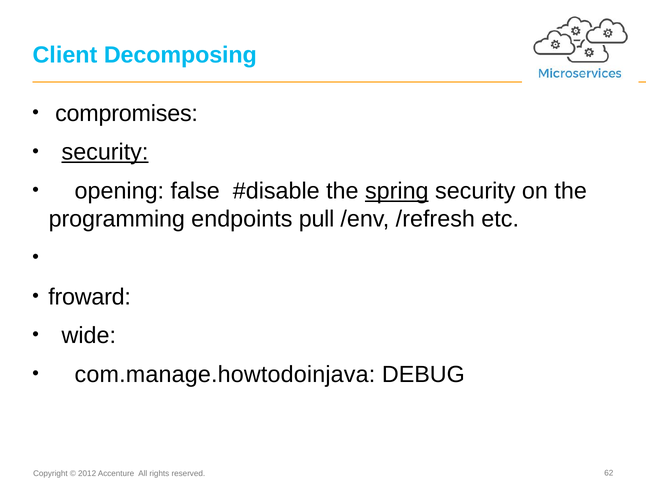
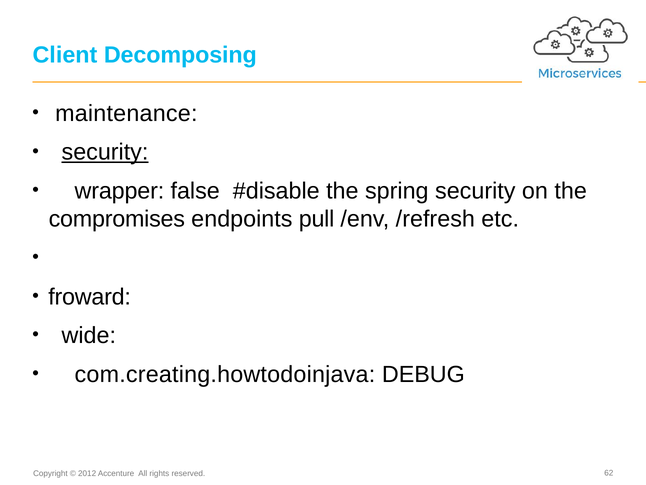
compromises: compromises -> maintenance (126, 113)
opening: opening -> wrapper (119, 191)
spring underline: present -> none (397, 191)
programming: programming -> compromises (117, 219)
com.manage.howtodoinjava: com.manage.howtodoinjava -> com.creating.howtodoinjava (225, 374)
